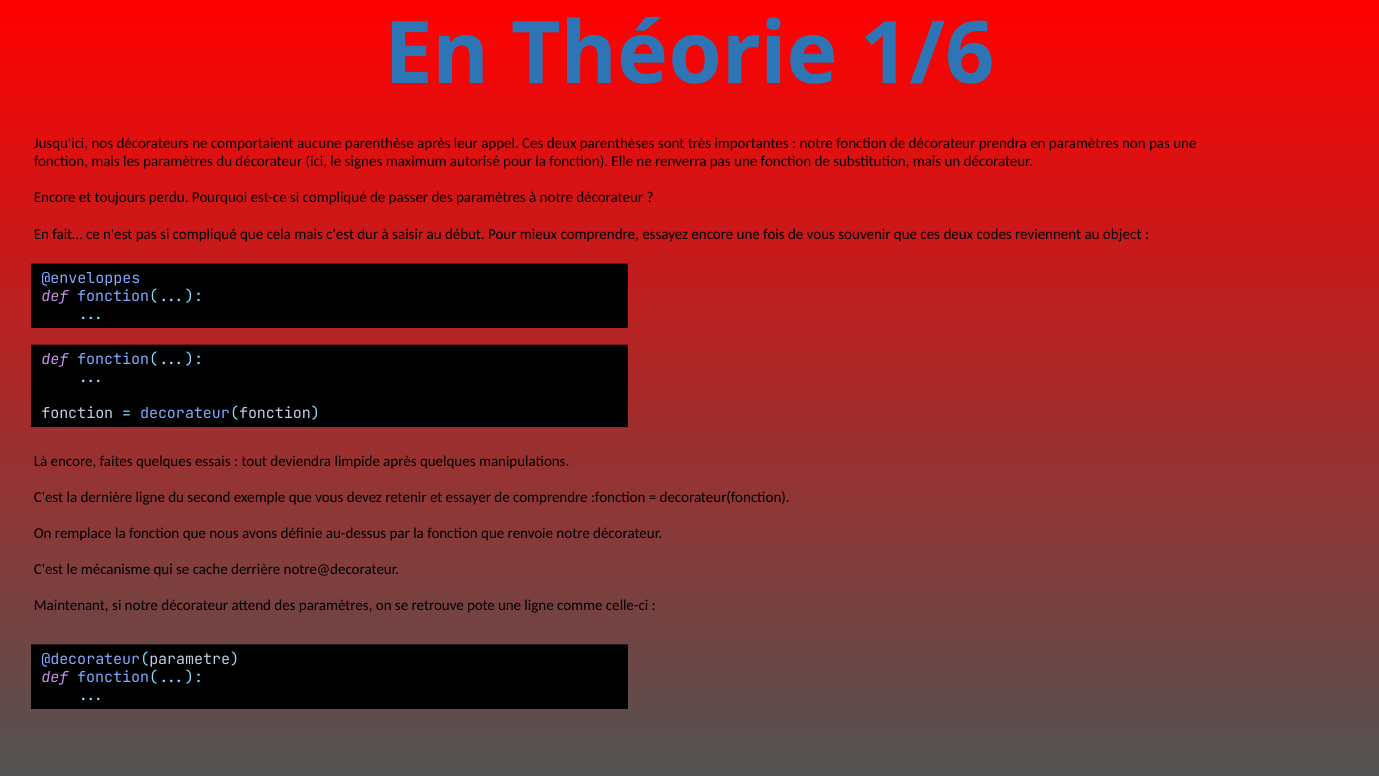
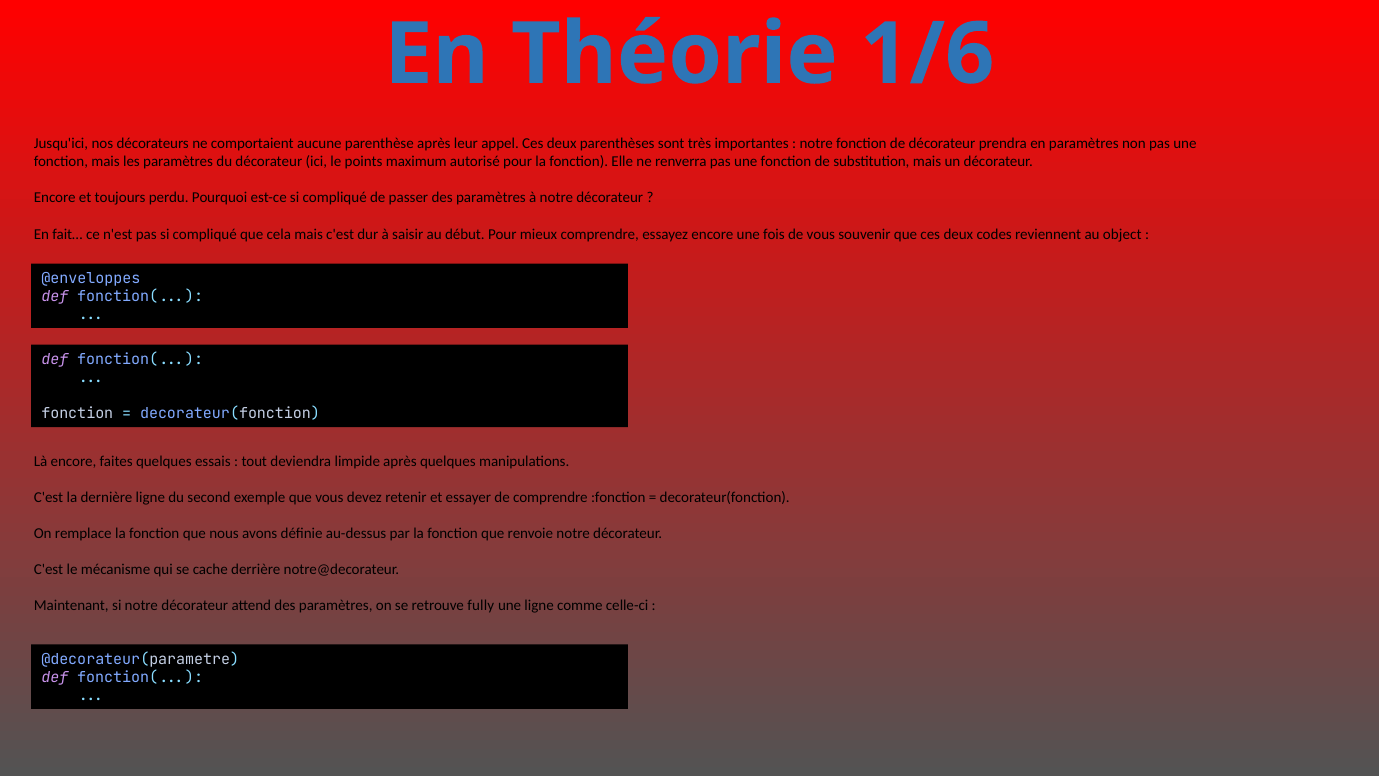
signes: signes -> points (364, 162)
pote: pote -> fully (481, 606)
